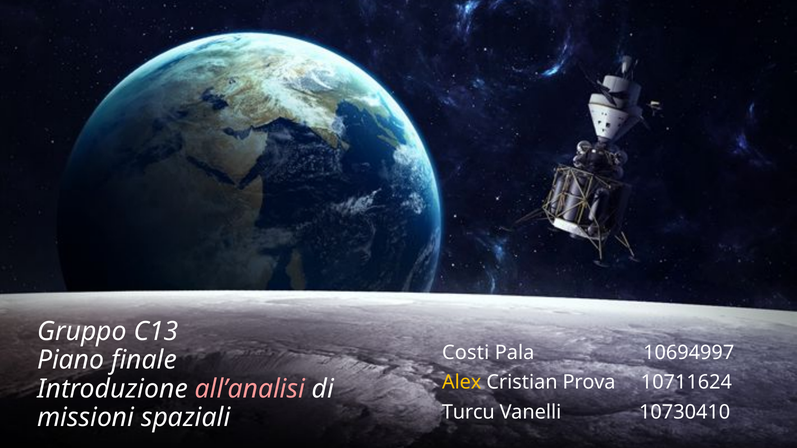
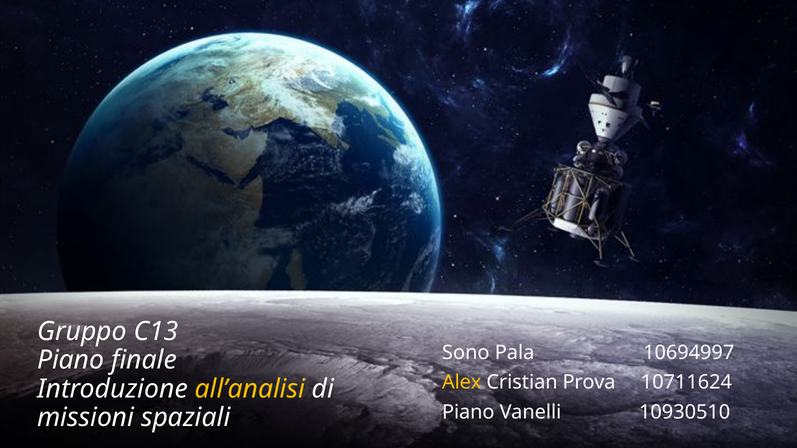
Costi: Costi -> Sono (466, 353)
all’analisi colour: pink -> yellow (250, 389)
Turcu: Turcu -> Piano (468, 412)
10730410: 10730410 -> 10930510 (685, 412)
